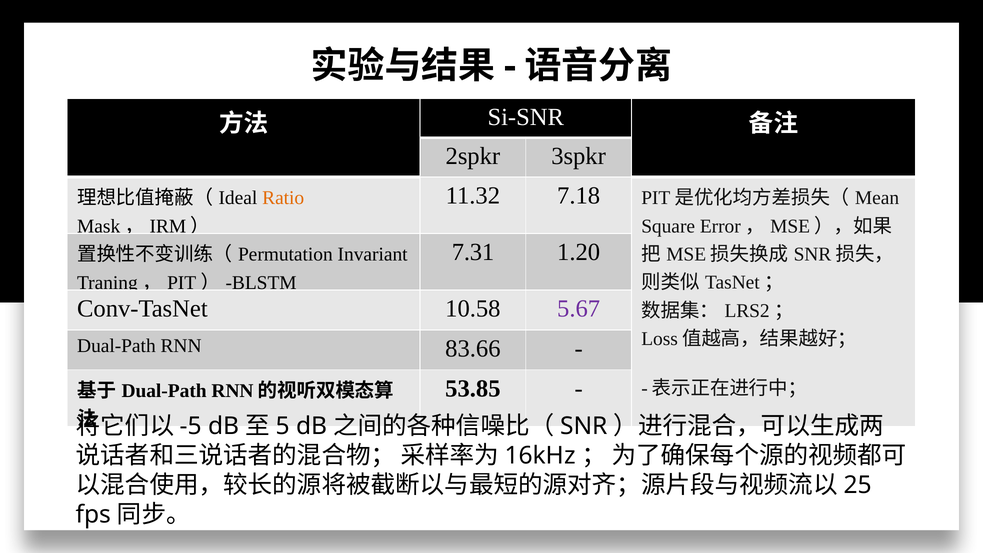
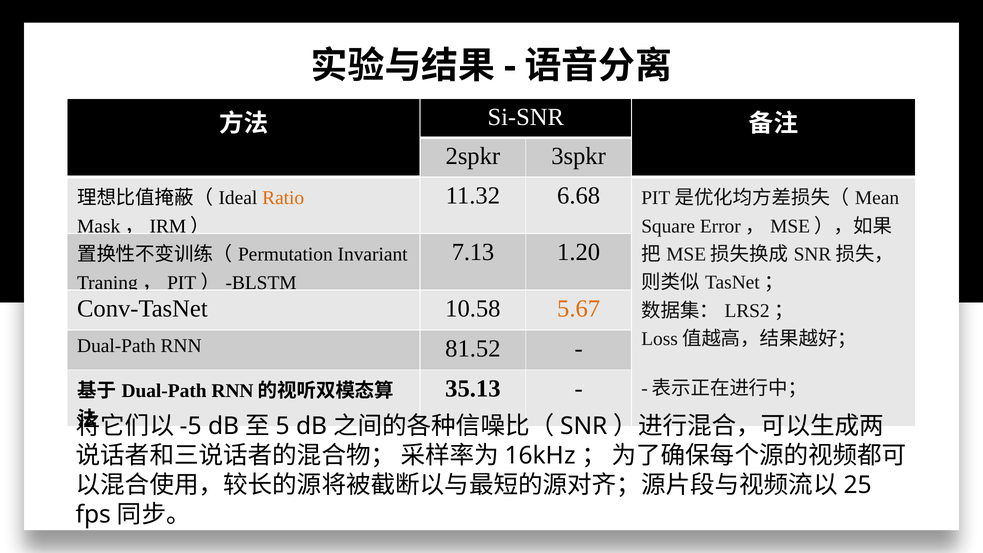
7.18: 7.18 -> 6.68 (579, 196)
7.31: 7.31 -> 7.13 (473, 252)
5.67 colour: purple -> orange (579, 309)
83.66: 83.66 -> 81.52 (473, 349)
53.85: 53.85 -> 35.13 (473, 388)
